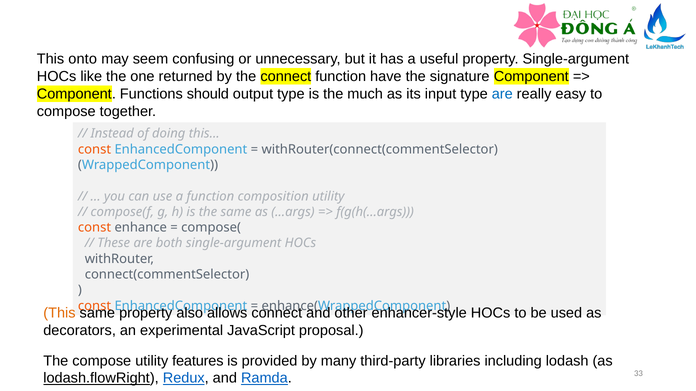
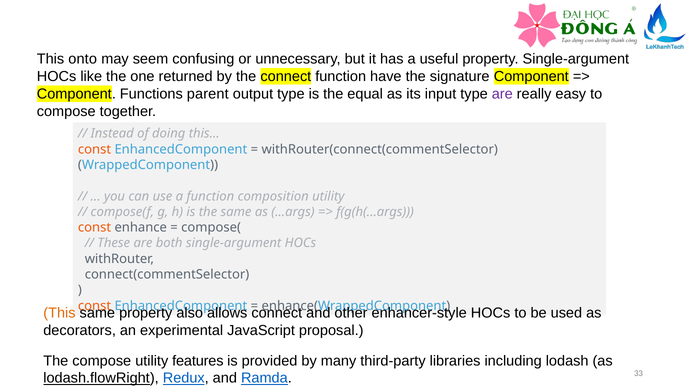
should: should -> parent (208, 94)
much: much -> equal (365, 94)
are colour: blue -> purple (502, 94)
